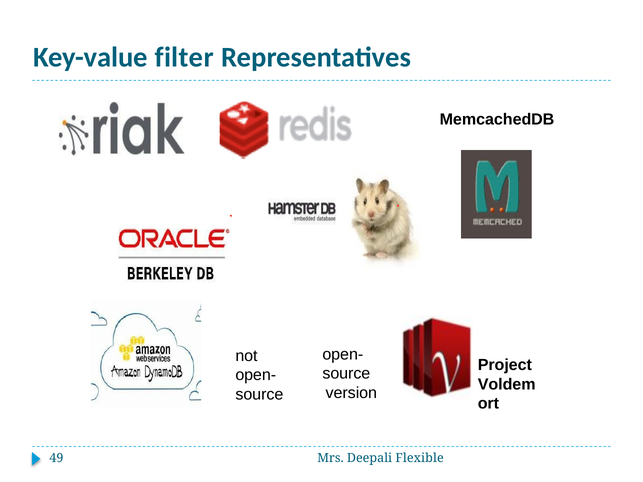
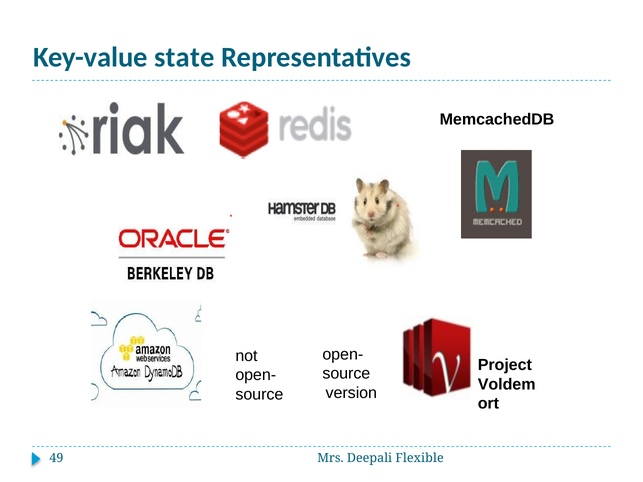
filter: filter -> state (184, 58)
